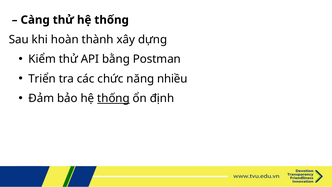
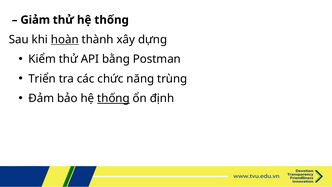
Càng: Càng -> Giảm (35, 20)
hoàn underline: none -> present (65, 39)
nhiều: nhiều -> trùng (172, 79)
